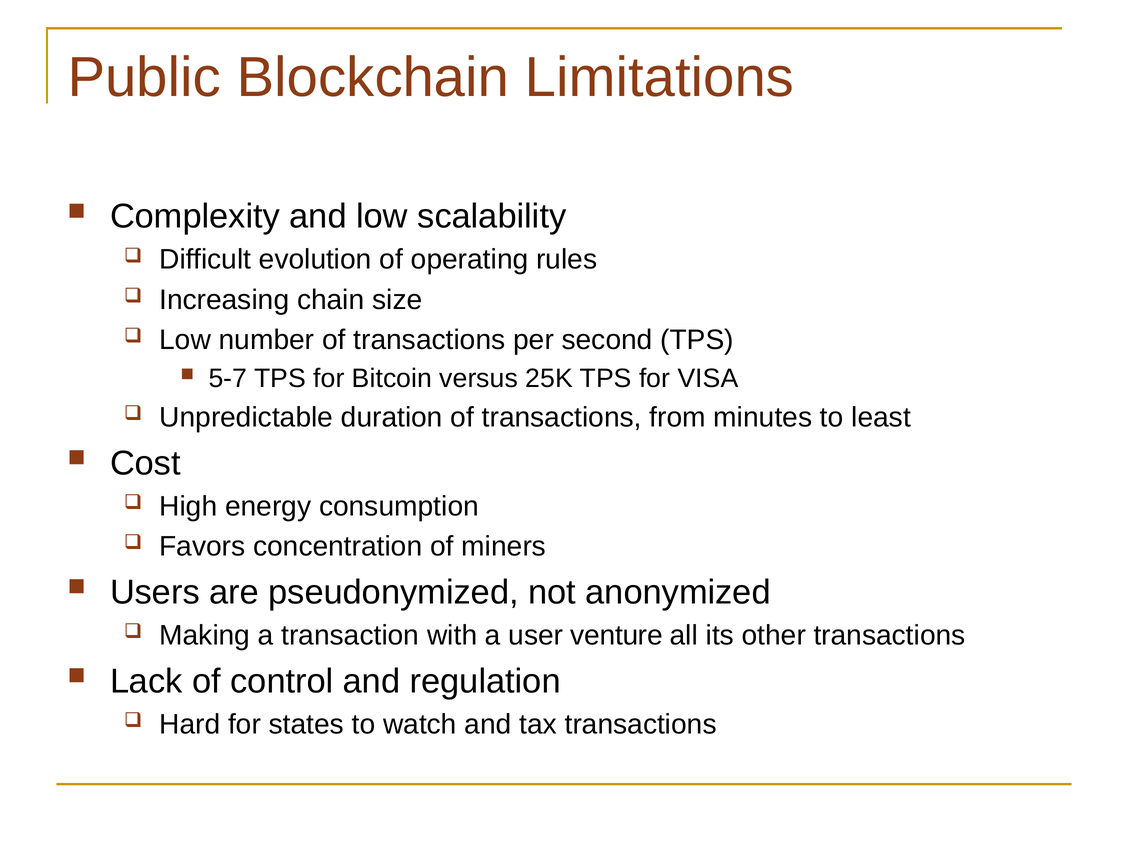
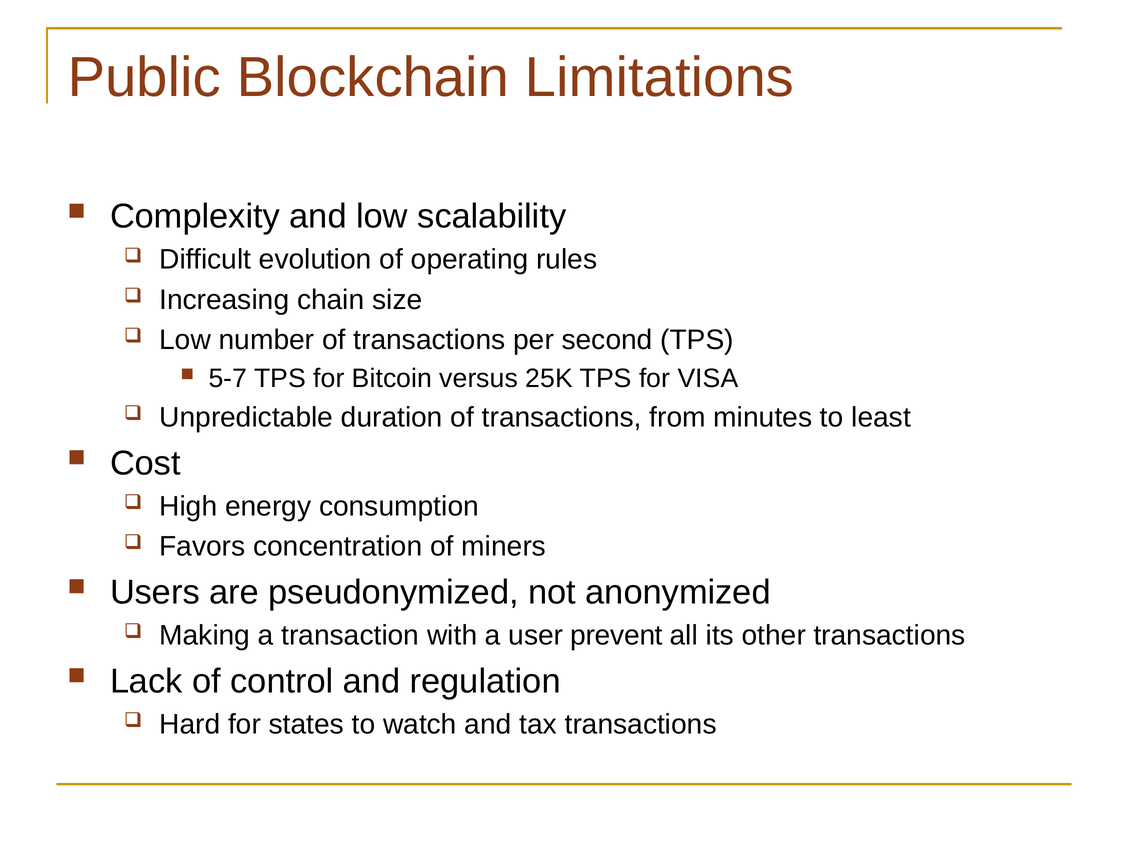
venture: venture -> prevent (617, 636)
